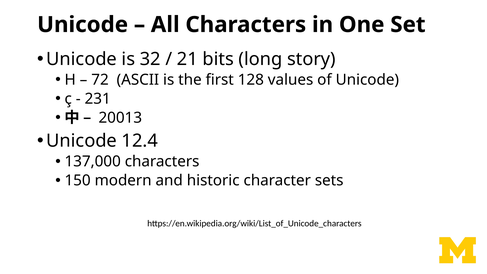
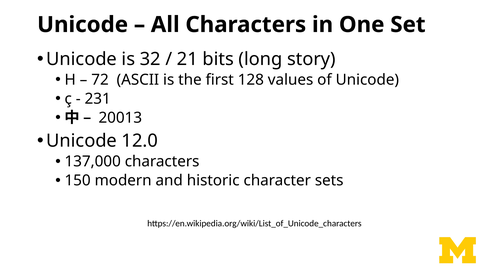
12.4: 12.4 -> 12.0 (140, 141)
